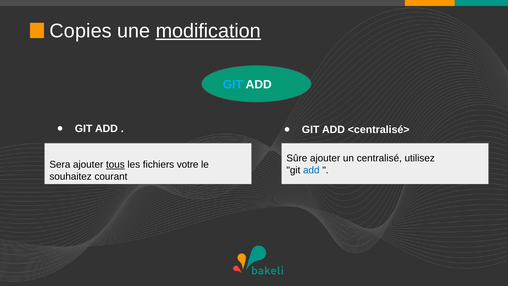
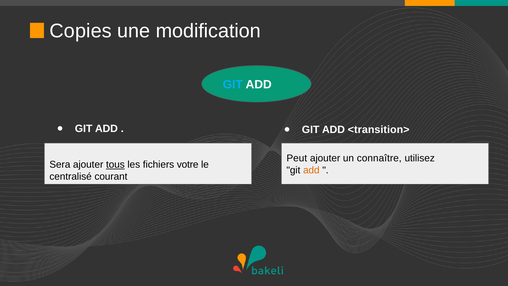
modification underline: present -> none (208, 31)
<centralisé>: <centralisé> -> <transition> (379, 129)
Sûre: Sûre -> Peut (297, 158)
centralisé: centralisé -> connaître (379, 158)
add colour: blue -> orange (311, 170)
souhaitez: souhaitez -> centralisé (71, 176)
